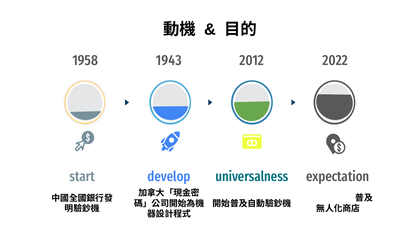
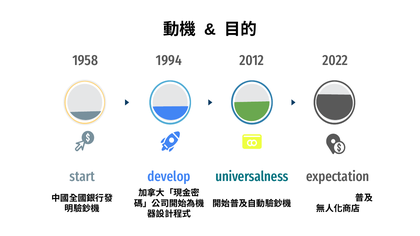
1943: 1943 -> 1994 (169, 61)
